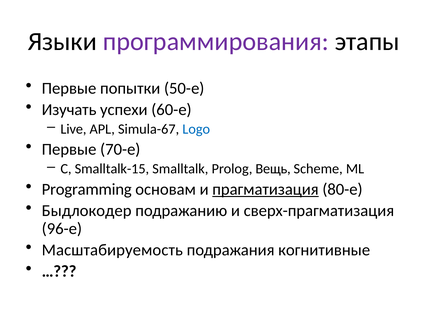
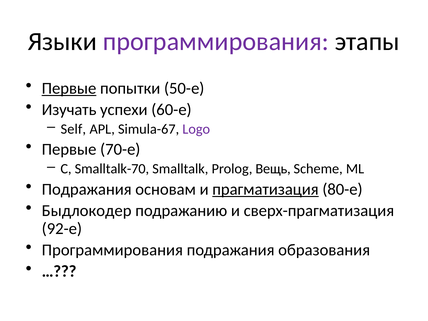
Первые underline: none -> present (69, 88)
Live: Live -> Self (73, 129)
Logo colour: blue -> purple (196, 129)
Smalltalk-15: Smalltalk-15 -> Smalltalk-70 (112, 169)
Programming: Programming -> Подражания (87, 189)
96-e: 96-e -> 92-e (62, 229)
Масштабируемость: Масштабируемость -> Программирования (112, 250)
когнитивные: когнитивные -> образования (324, 250)
